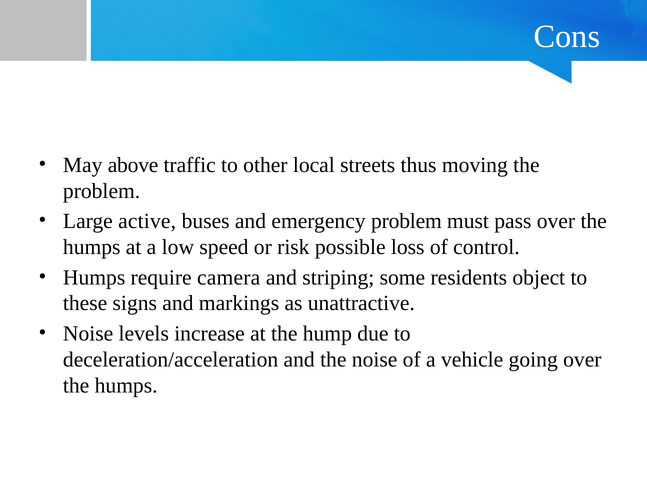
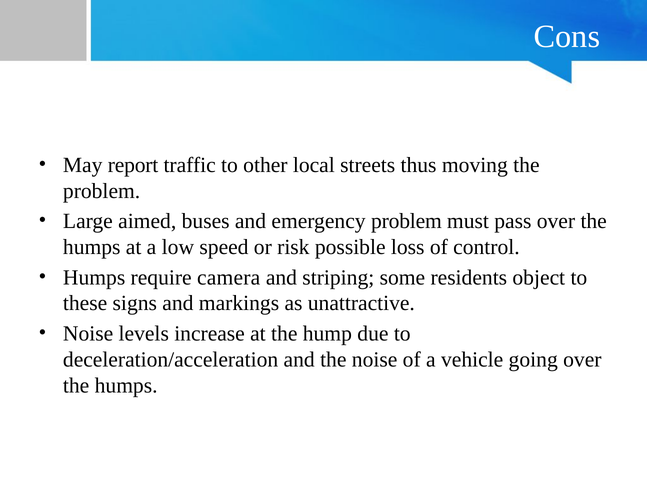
above: above -> report (133, 165)
active: active -> aimed (147, 221)
